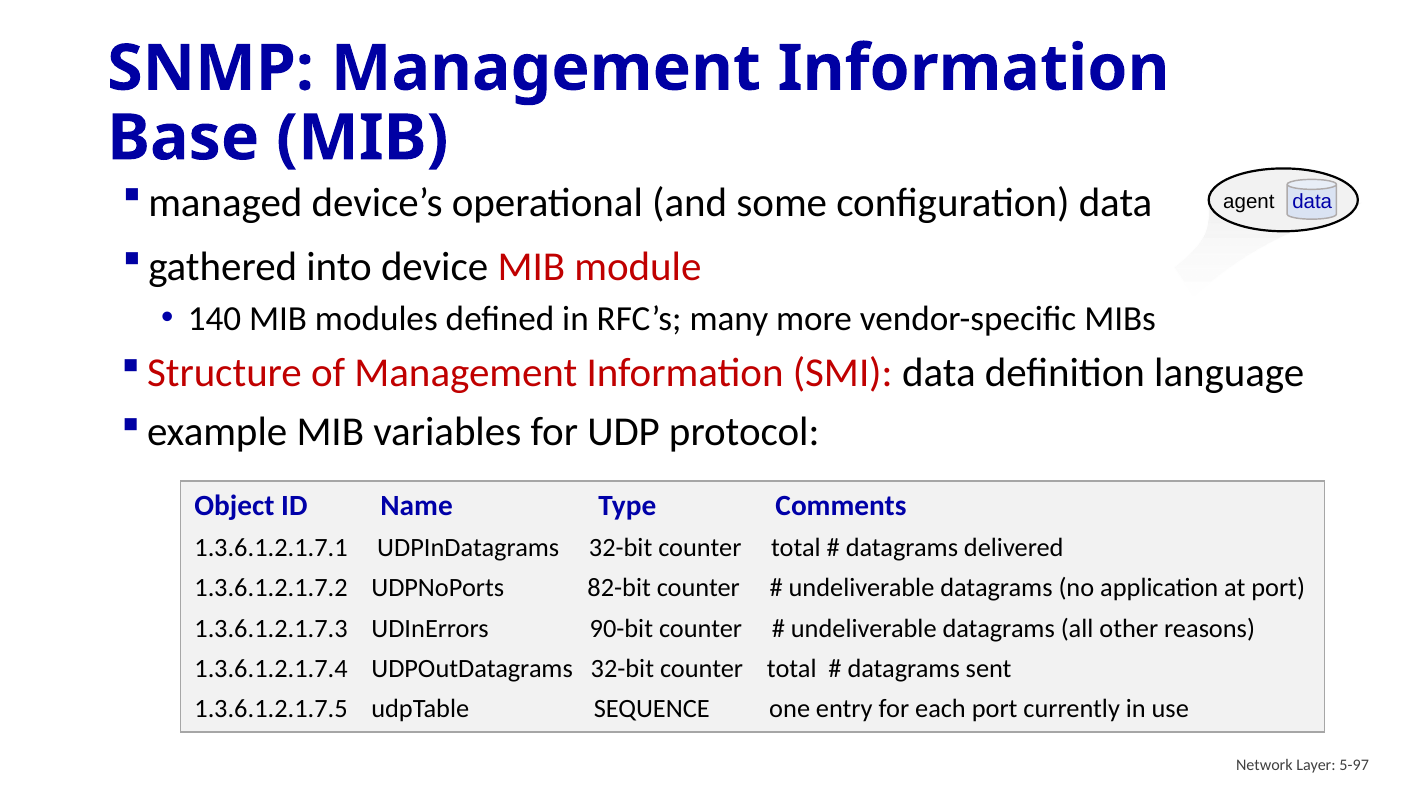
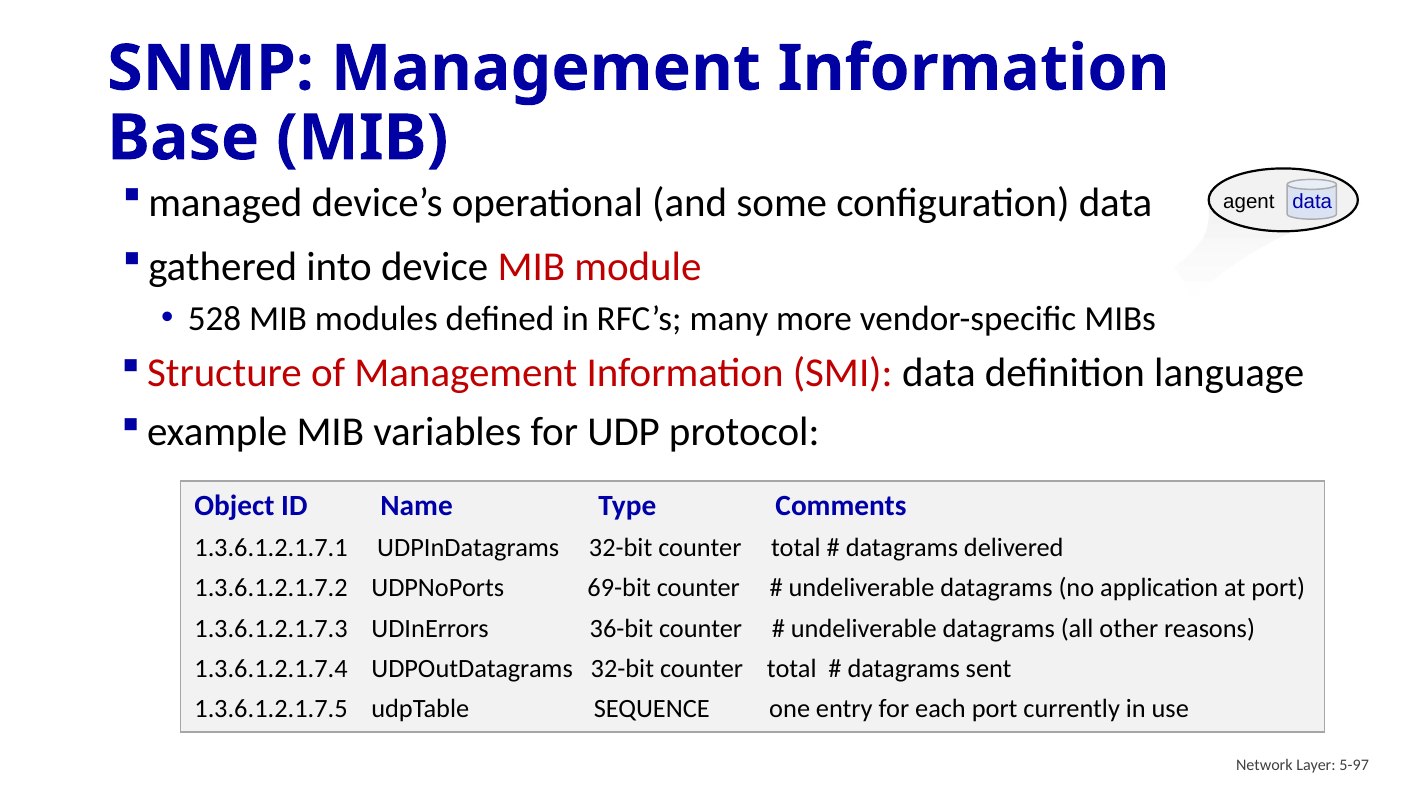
140: 140 -> 528 (214, 319)
82-bit: 82-bit -> 69-bit (619, 588)
90-bit: 90-bit -> 36-bit (621, 628)
